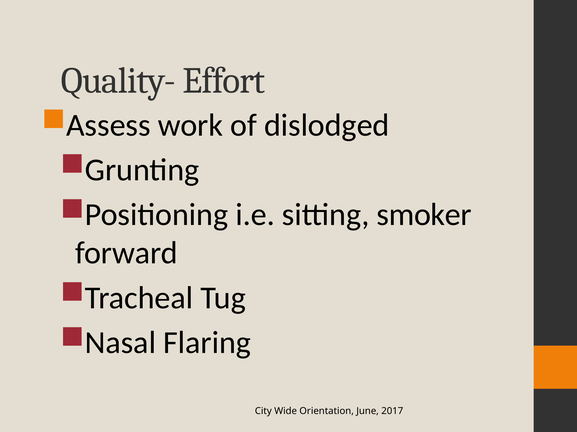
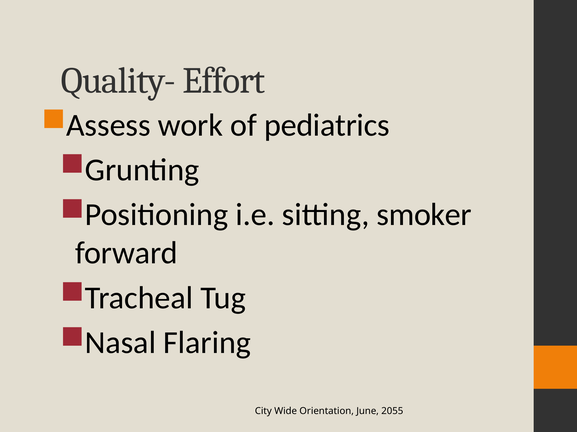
dislodged: dislodged -> pediatrics (327, 125)
2017: 2017 -> 2055 (392, 412)
